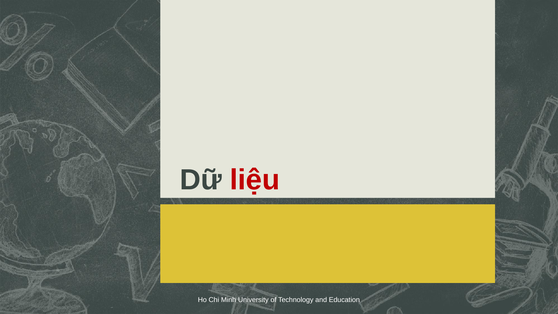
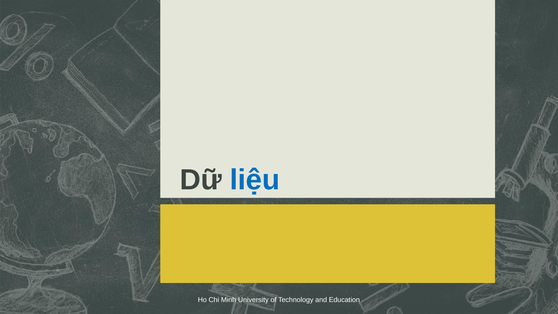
liệu colour: red -> blue (255, 180)
